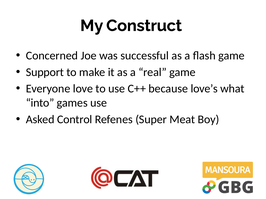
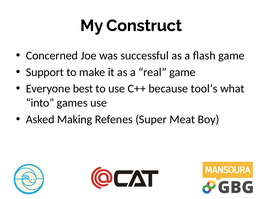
love: love -> best (83, 89)
love’s: love’s -> tool’s (204, 89)
Control: Control -> Making (75, 120)
